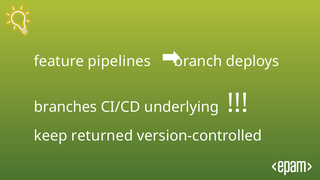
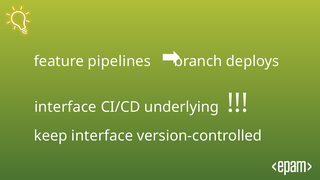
branches: branches -> interface (65, 107)
keep returned: returned -> interface (102, 136)
